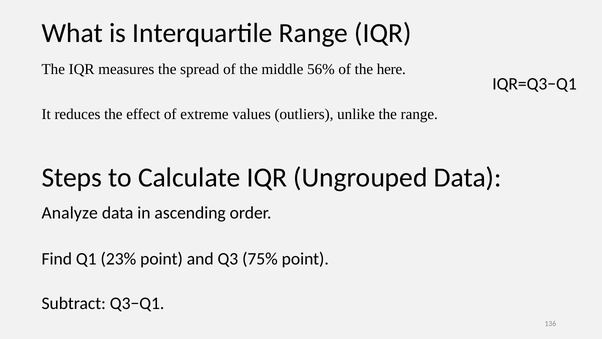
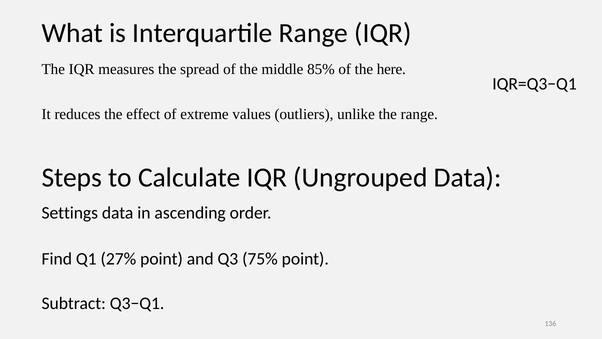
56%: 56% -> 85% (321, 69)
Analyze: Analyze -> Settings (70, 213)
23%: 23% -> 27% (118, 259)
